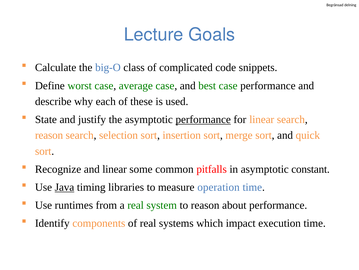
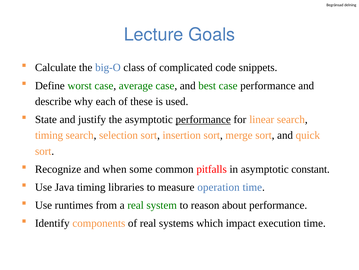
reason: reason -> timing (49, 135)
and linear: linear -> when (115, 169)
Java underline: present -> none (64, 187)
